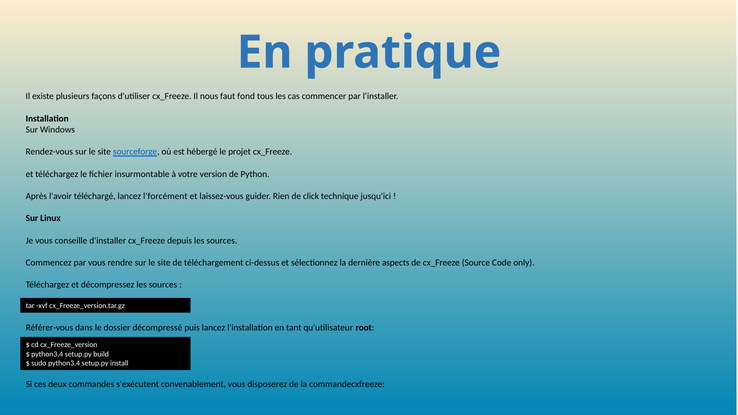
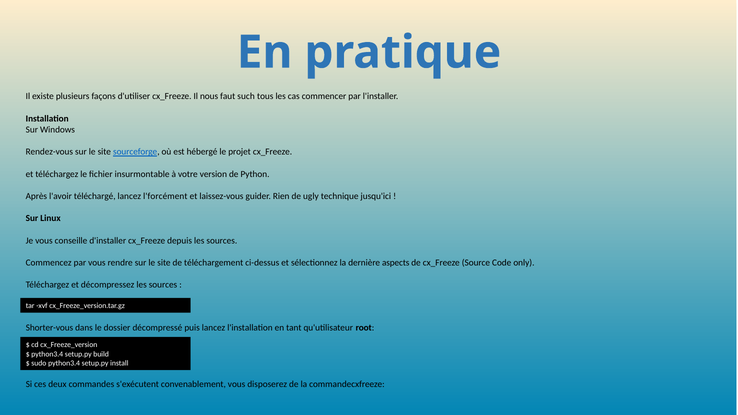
fond: fond -> such (246, 96)
click: click -> ugly (311, 196)
Référer-vous: Référer-vous -> Shorter-vous (49, 328)
